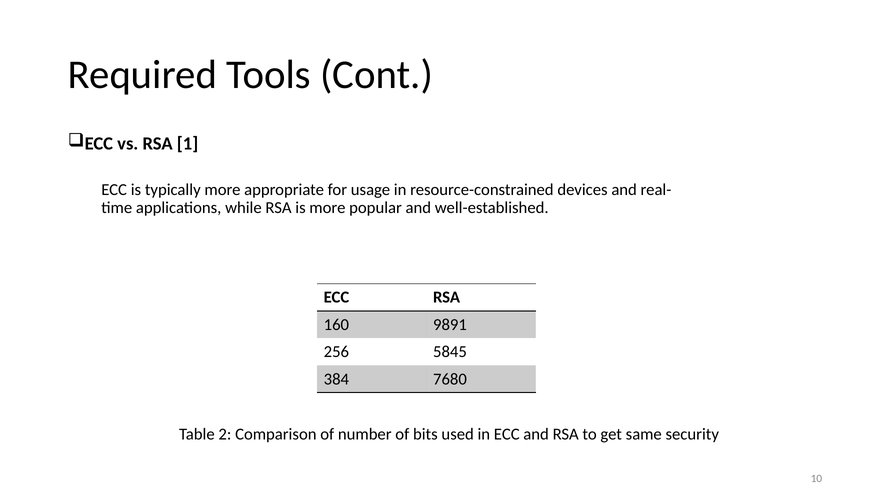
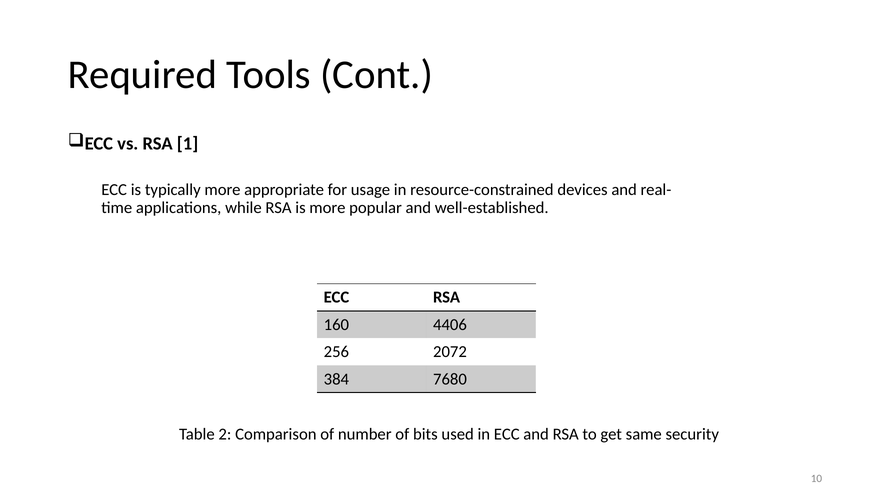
9891: 9891 -> 4406 (450, 324)
5845: 5845 -> 2072 (450, 352)
